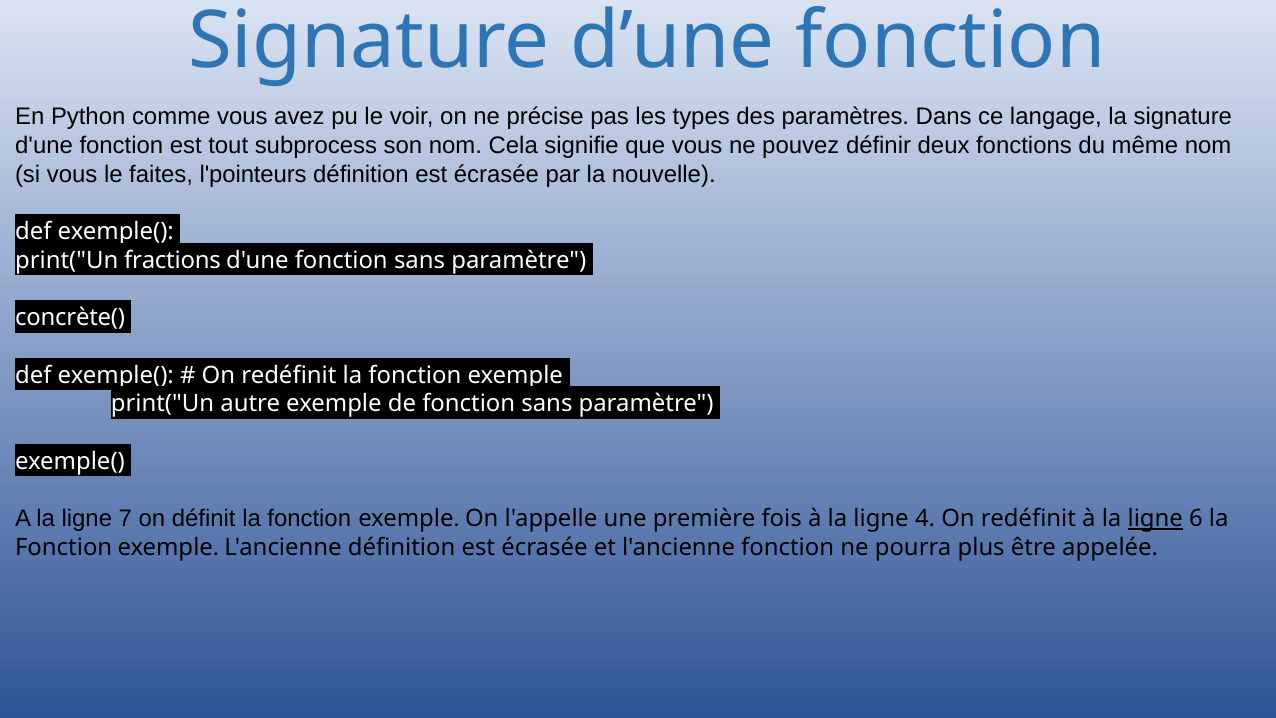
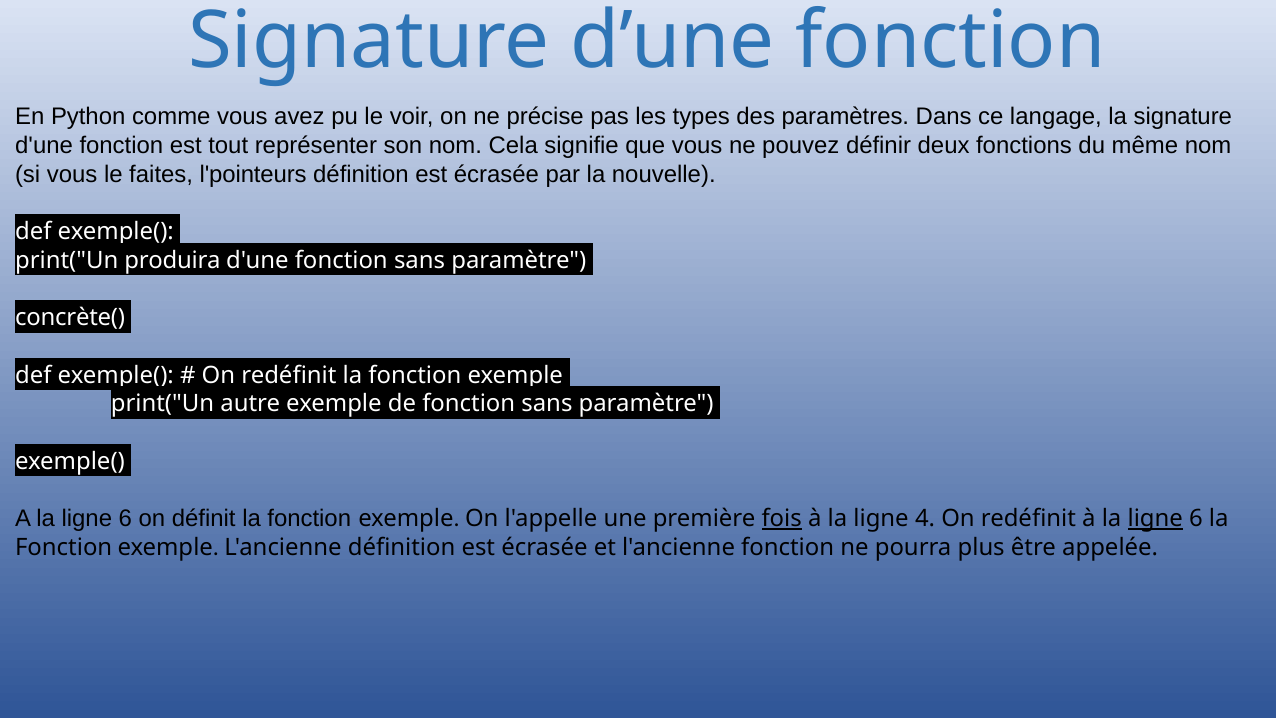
subprocess: subprocess -> représenter (316, 145)
fractions: fractions -> produira (172, 260)
A la ligne 7: 7 -> 6 (125, 519)
fois underline: none -> present (782, 519)
